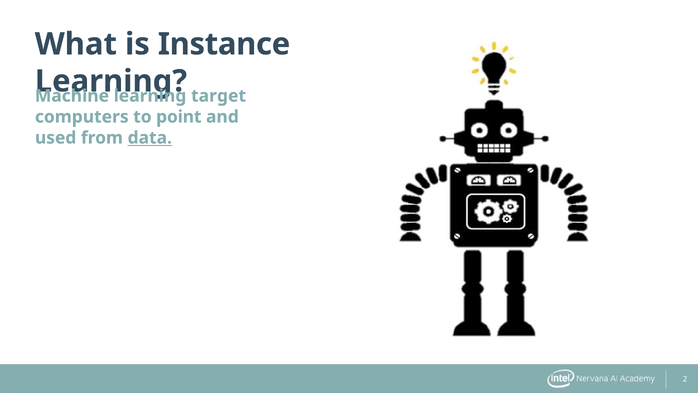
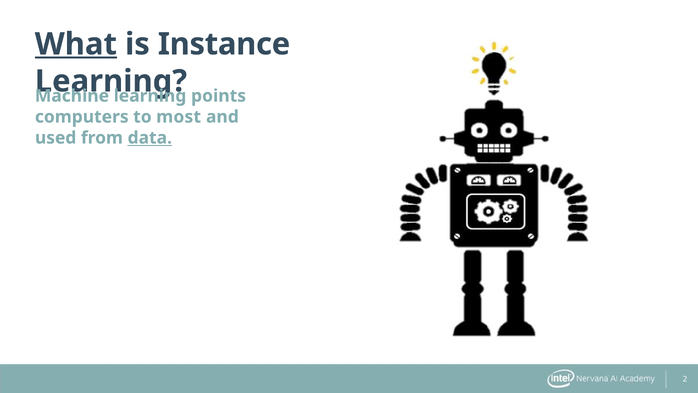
What underline: none -> present (76, 44)
target: target -> points (219, 96)
point: point -> most (179, 117)
